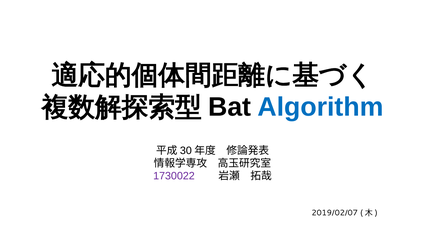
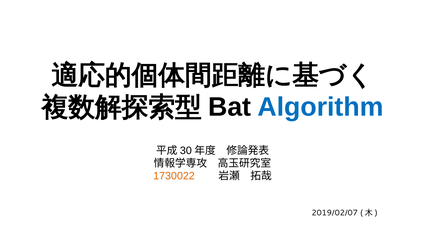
1730022 colour: purple -> orange (174, 176)
